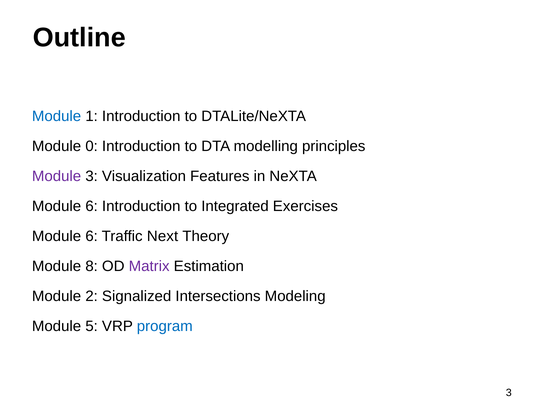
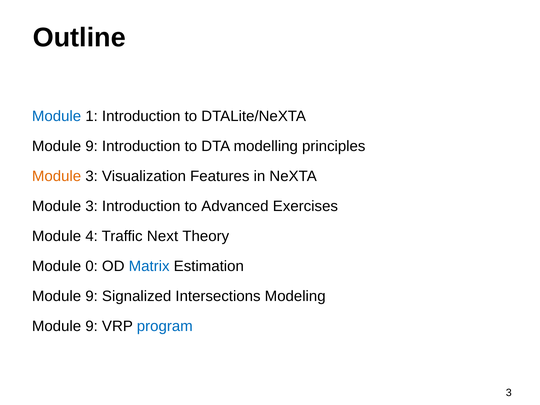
0: 0 -> 9 (92, 146)
Module colour: purple -> orange (57, 176)
6: 6 -> 3 (92, 206)
Integrated: Integrated -> Advanced (235, 206)
6: 6 -> 4 (92, 236)
8: 8 -> 0 (92, 266)
Matrix colour: purple -> blue (149, 266)
2: 2 -> 9 (92, 296)
5: 5 -> 9 (92, 326)
